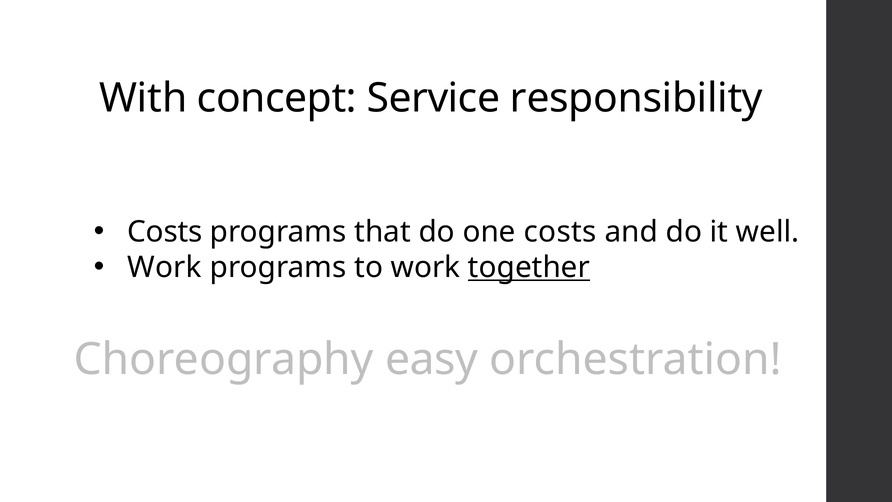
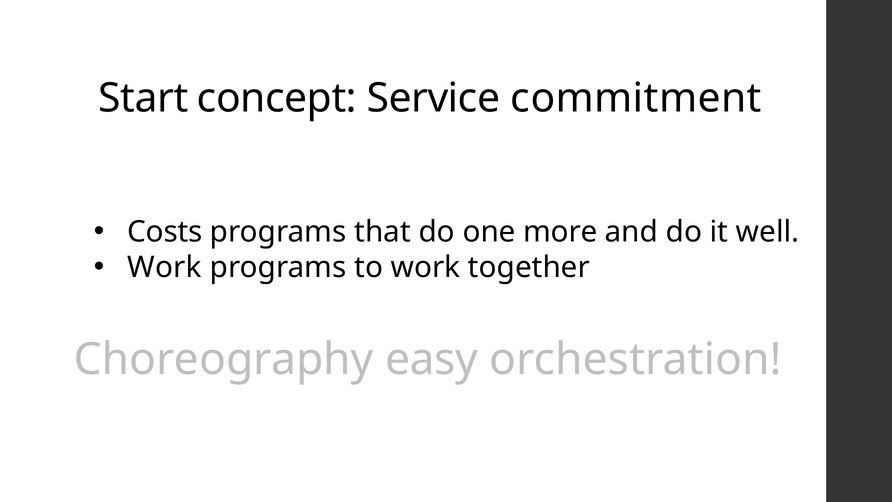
With: With -> Start (143, 98)
responsibility: responsibility -> commitment (636, 98)
one costs: costs -> more (560, 232)
together underline: present -> none (529, 267)
